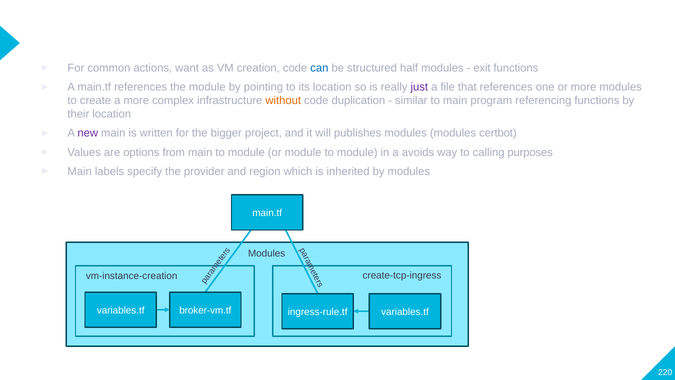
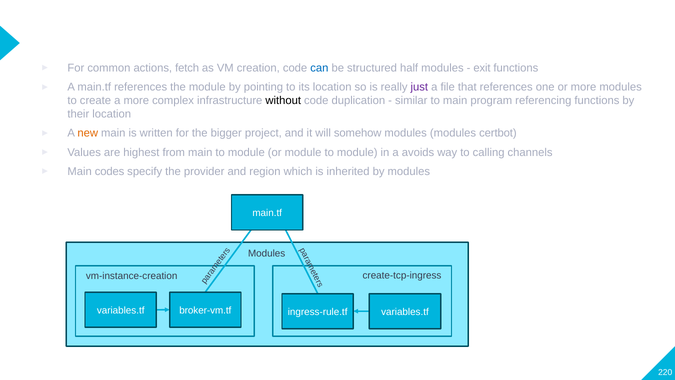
want: want -> fetch (187, 68)
without colour: orange -> black (283, 100)
new colour: purple -> orange (88, 133)
publishes: publishes -> somehow (358, 133)
options: options -> highest (141, 152)
purposes: purposes -> channels (530, 152)
labels: labels -> codes (110, 171)
